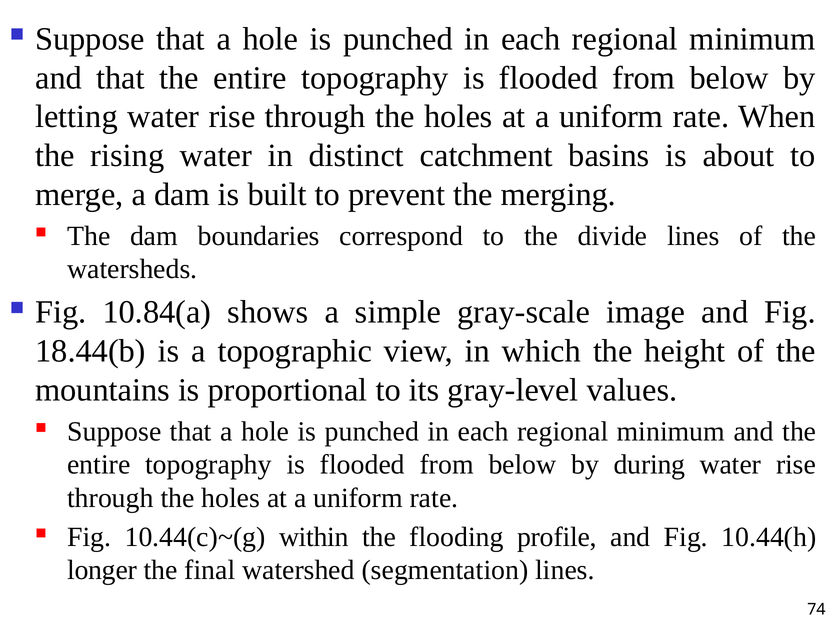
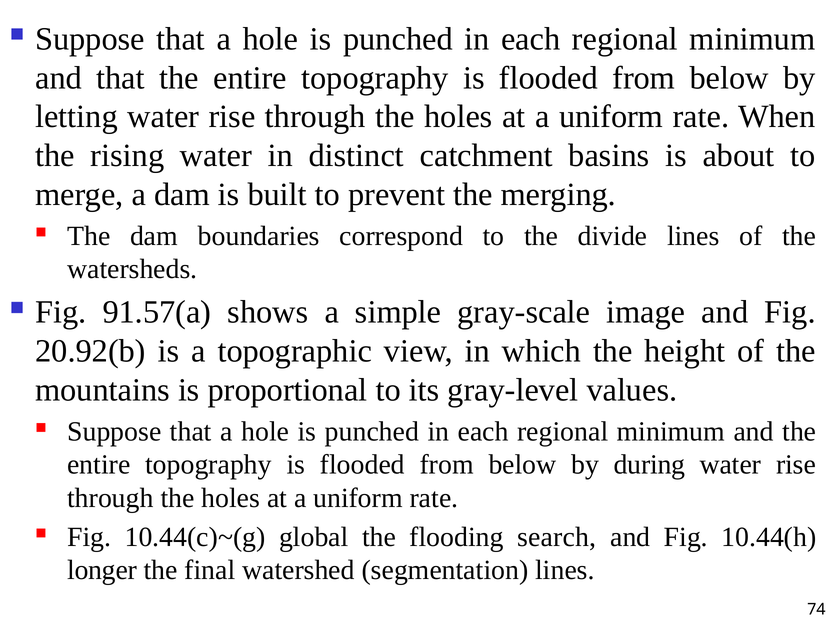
10.84(a: 10.84(a -> 91.57(a (157, 312)
18.44(b: 18.44(b -> 20.92(b (90, 351)
within: within -> global (314, 537)
profile: profile -> search (557, 537)
